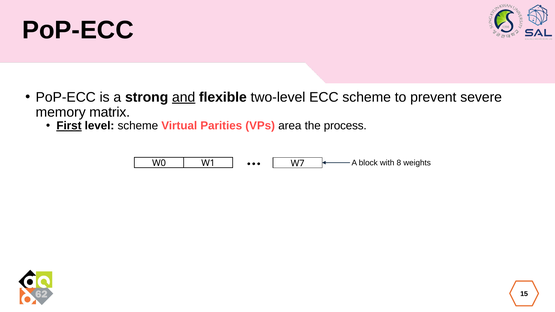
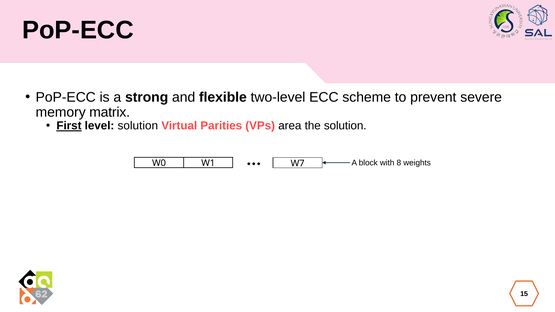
and underline: present -> none (184, 97)
level scheme: scheme -> solution (138, 126)
the process: process -> solution (345, 126)
